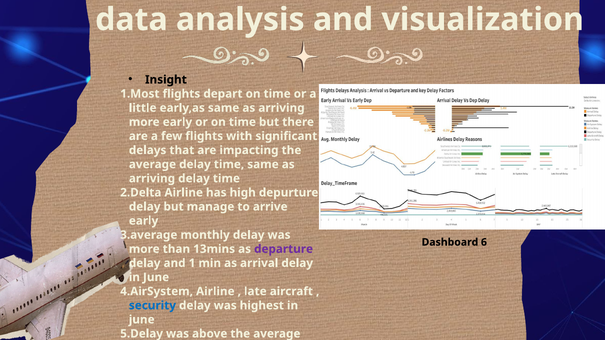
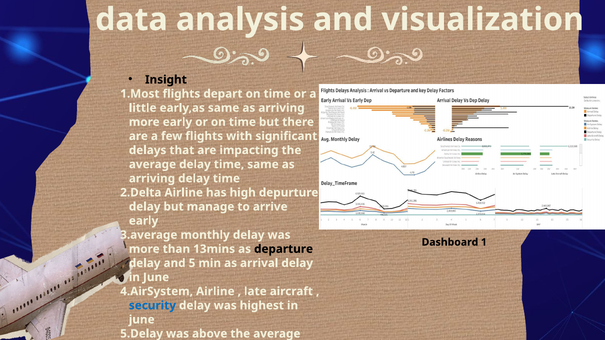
6: 6 -> 1 (484, 242)
departure colour: purple -> black (284, 249)
1: 1 -> 5 (192, 263)
